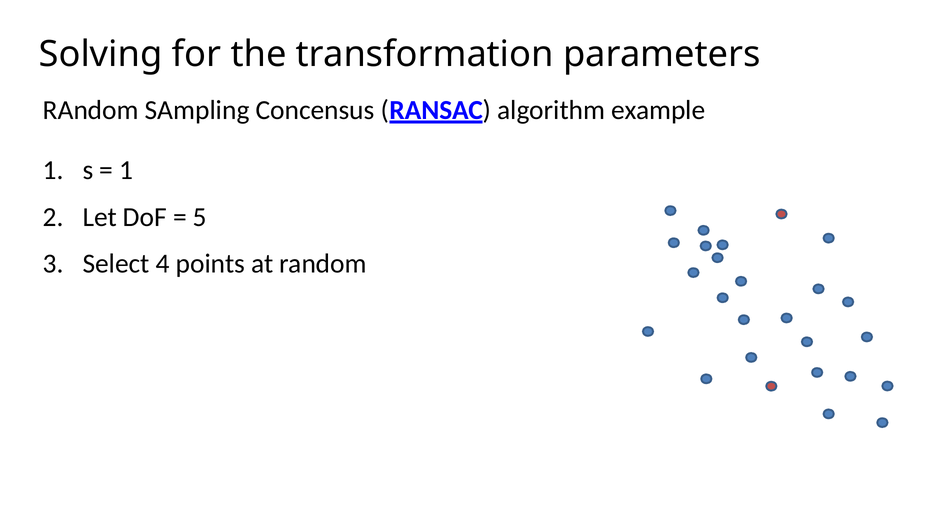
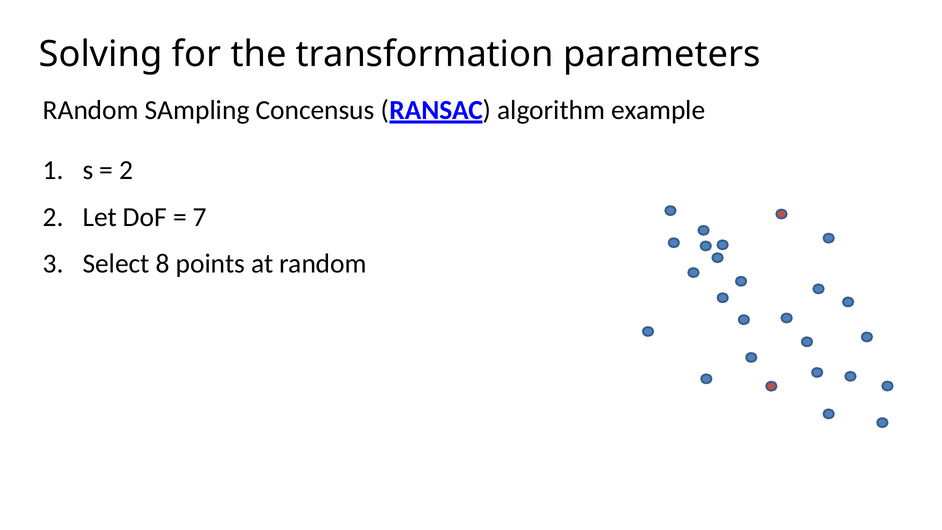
1: 1 -> 2 (126, 170)
5: 5 -> 7 (200, 217)
4: 4 -> 8 (163, 264)
